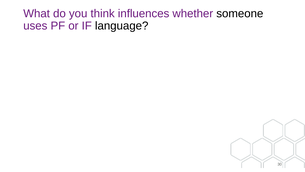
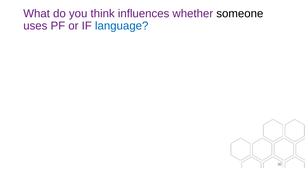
language colour: black -> blue (122, 26)
